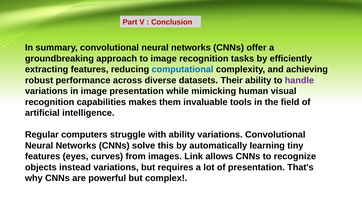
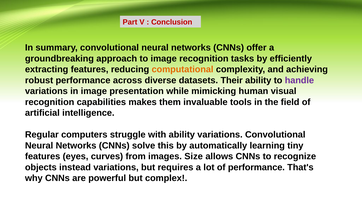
computational colour: blue -> orange (183, 69)
Link: Link -> Size (194, 156)
of presentation: presentation -> performance (256, 167)
